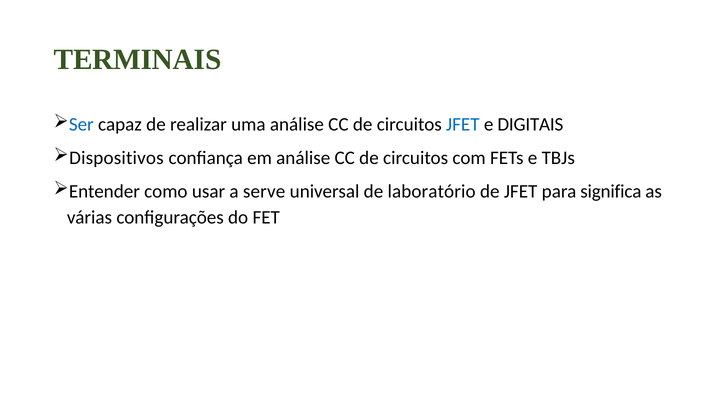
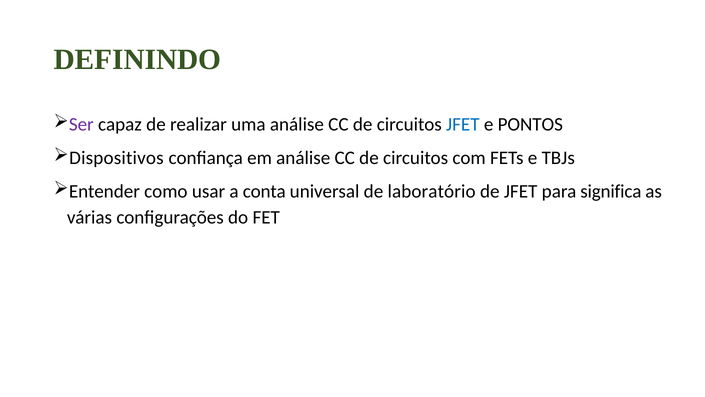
TERMINAIS: TERMINAIS -> DEFININDO (137, 59)
Ser colour: blue -> purple (81, 124)
DIGITAIS: DIGITAIS -> PONTOS (530, 124)
serve: serve -> conta (264, 191)
